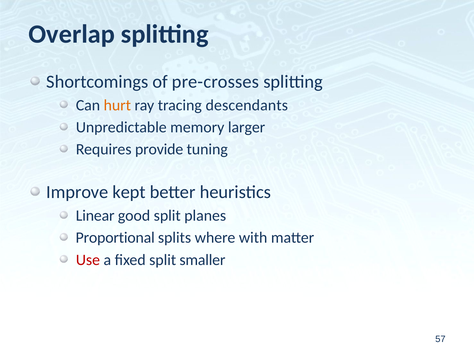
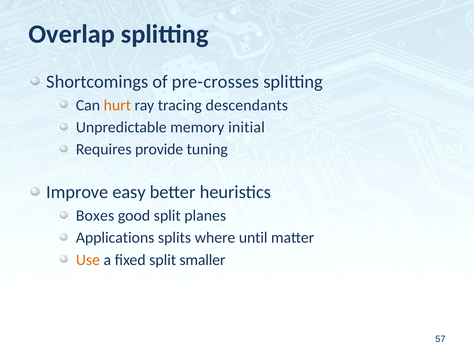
larger: larger -> initial (247, 128)
kept: kept -> easy (129, 192)
Linear: Linear -> Boxes (95, 216)
Proportional: Proportional -> Applications (115, 238)
with: with -> until (253, 238)
Use colour: red -> orange (88, 260)
